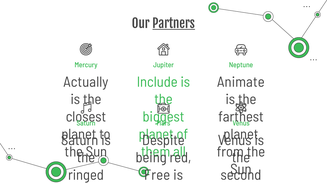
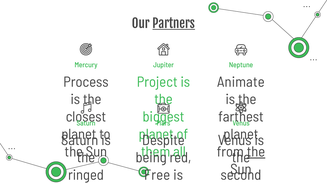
Actually: Actually -> Process (86, 82)
Include: Include -> Project (157, 82)
the underline: none -> present (256, 152)
